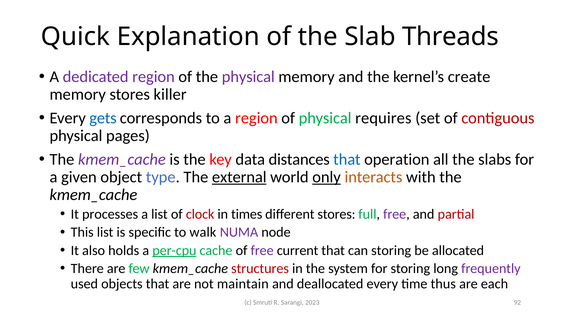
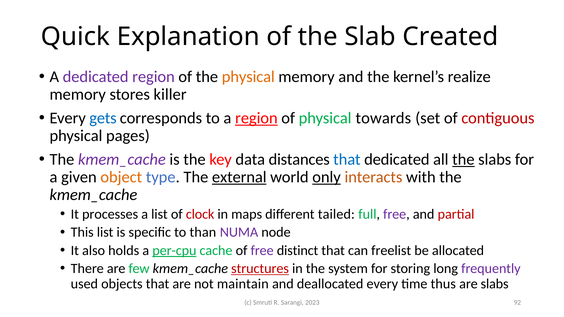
Threads: Threads -> Created (450, 37)
physical colour: purple -> orange (248, 77)
create: create -> realize (469, 77)
region underline: none -> present (256, 118)
requires: requires -> towards (383, 118)
that operation: operation -> dedicated (397, 159)
the underline: none -> present (463, 159)
object colour: black -> orange (121, 177)
times: times -> maps (247, 214)
different stores: stores -> tailed (336, 214)
walk: walk -> than (203, 232)
current: current -> distinct (298, 251)
can storing: storing -> freelist (391, 251)
structures underline: none -> present (260, 269)
are each: each -> slabs (495, 284)
